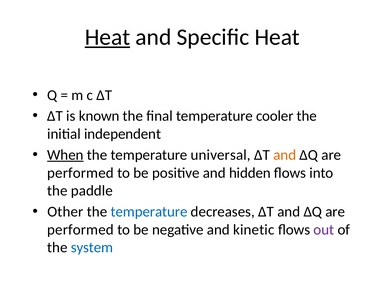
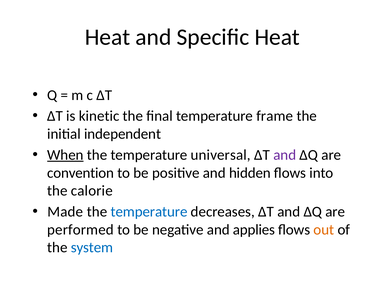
Heat underline: present -> none (107, 37)
known: known -> kinetic (99, 116)
cooler: cooler -> frame (275, 116)
and colour: orange -> purple (285, 155)
performed: performed -> convention (81, 173)
paddle: paddle -> calorie (92, 191)
Other: Other -> Made (65, 212)
kinetic: kinetic -> applies (254, 230)
out colour: purple -> orange (324, 230)
